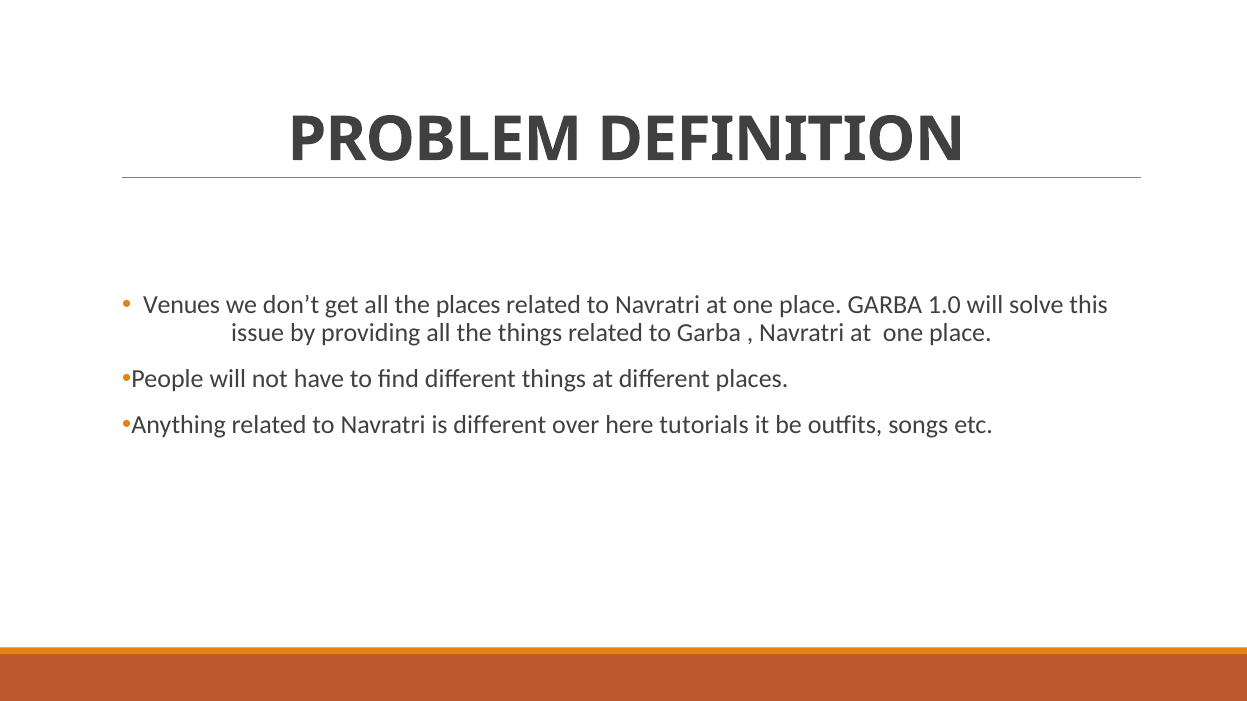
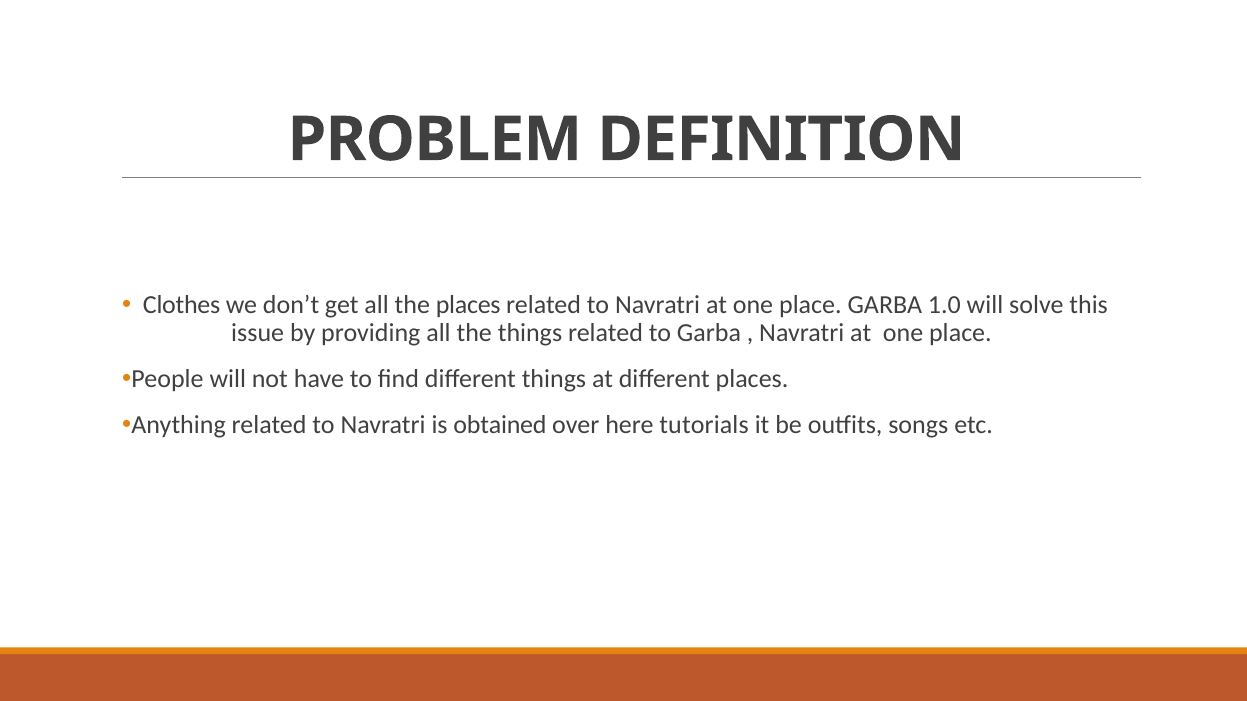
Venues: Venues -> Clothes (182, 305)
is different: different -> obtained (500, 426)
